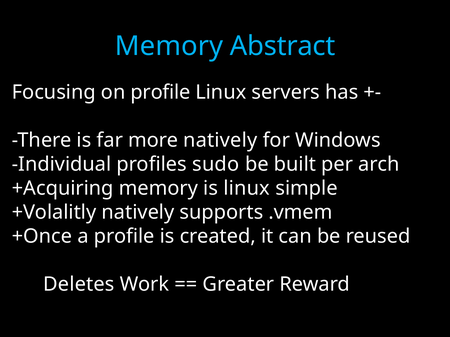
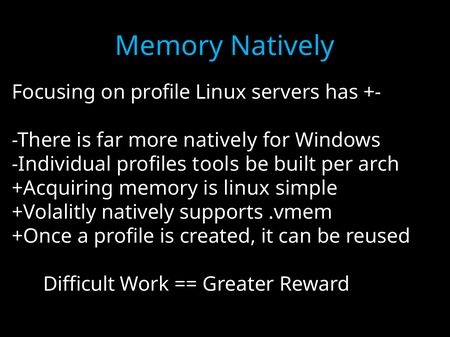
Memory Abstract: Abstract -> Natively (282, 46)
sudo: sudo -> tools (216, 165)
Deletes: Deletes -> Difficult (79, 285)
